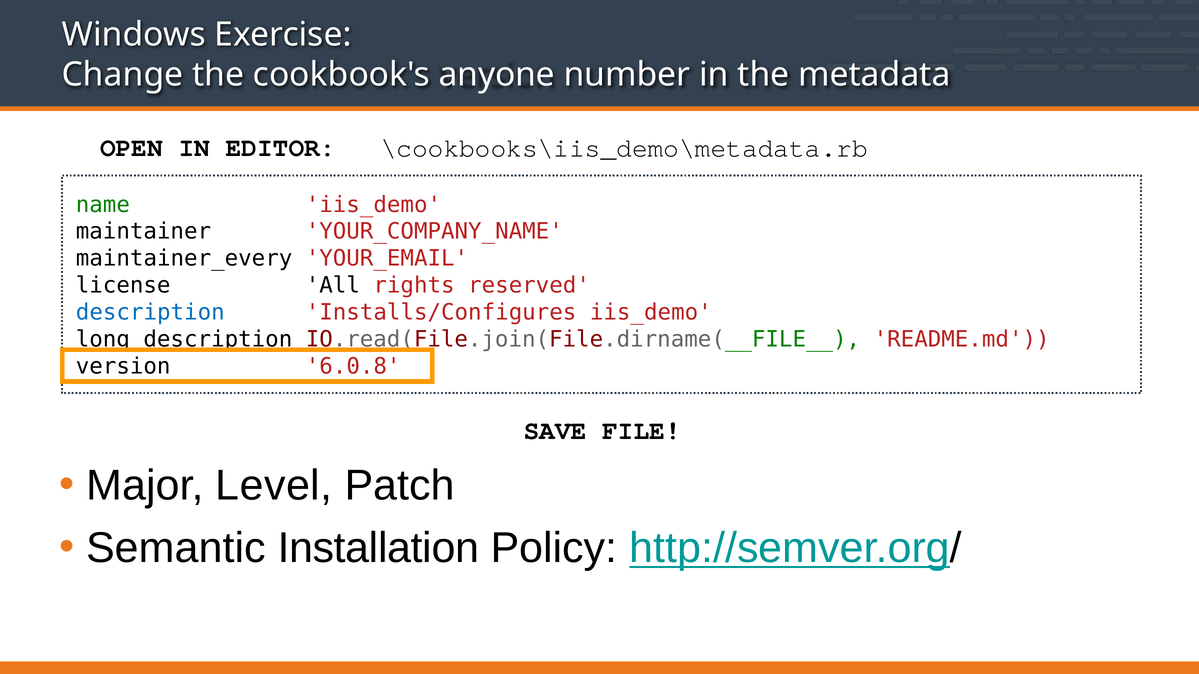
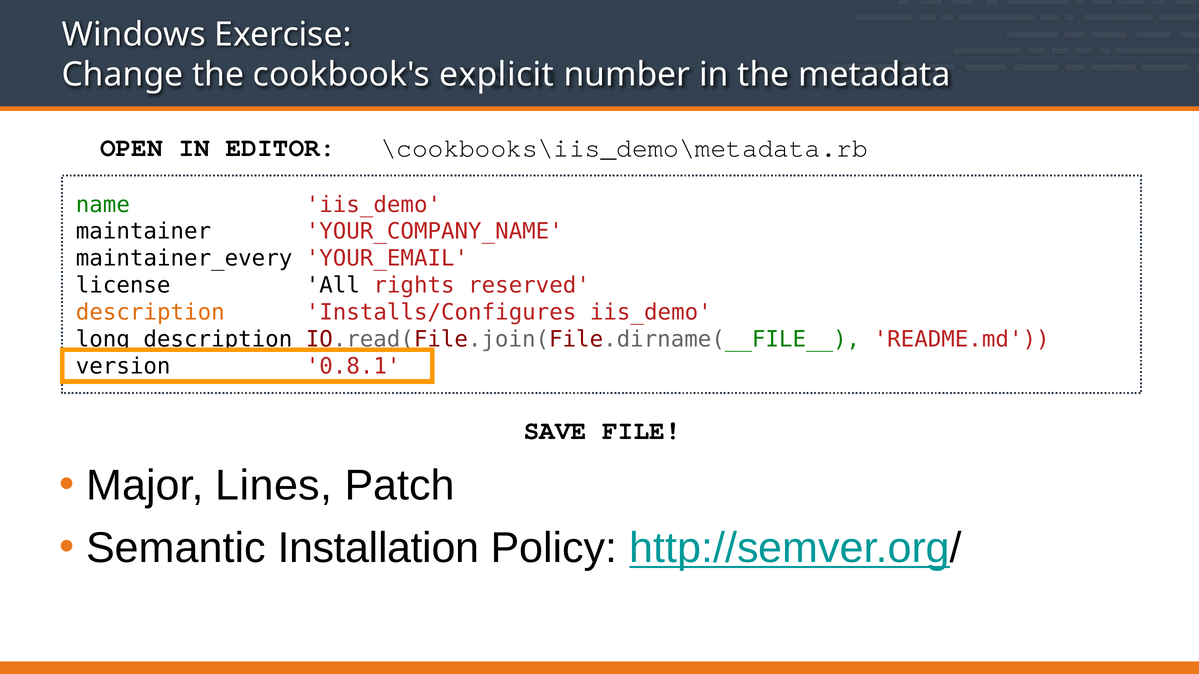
anyone: anyone -> explicit (497, 75)
description colour: blue -> orange (150, 313)
6.0.8: 6.0.8 -> 0.8.1 (353, 367)
Level: Level -> Lines (274, 486)
